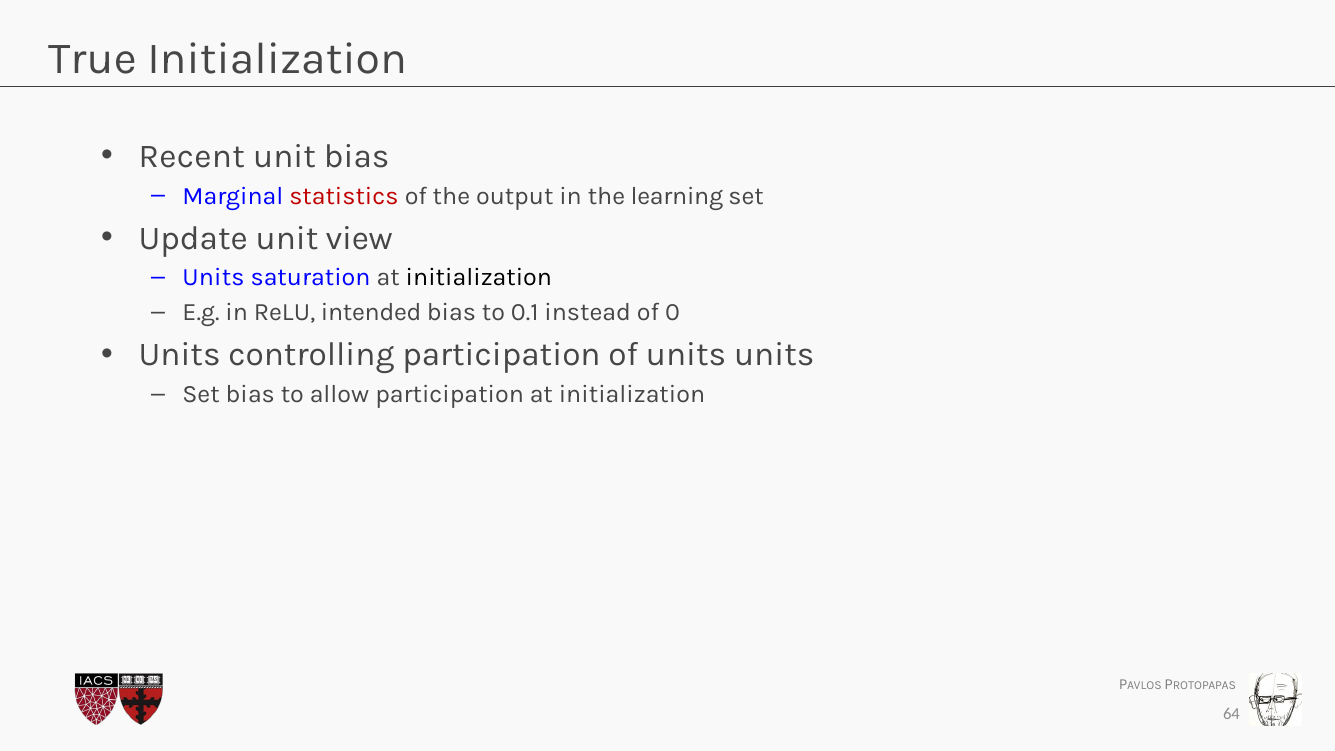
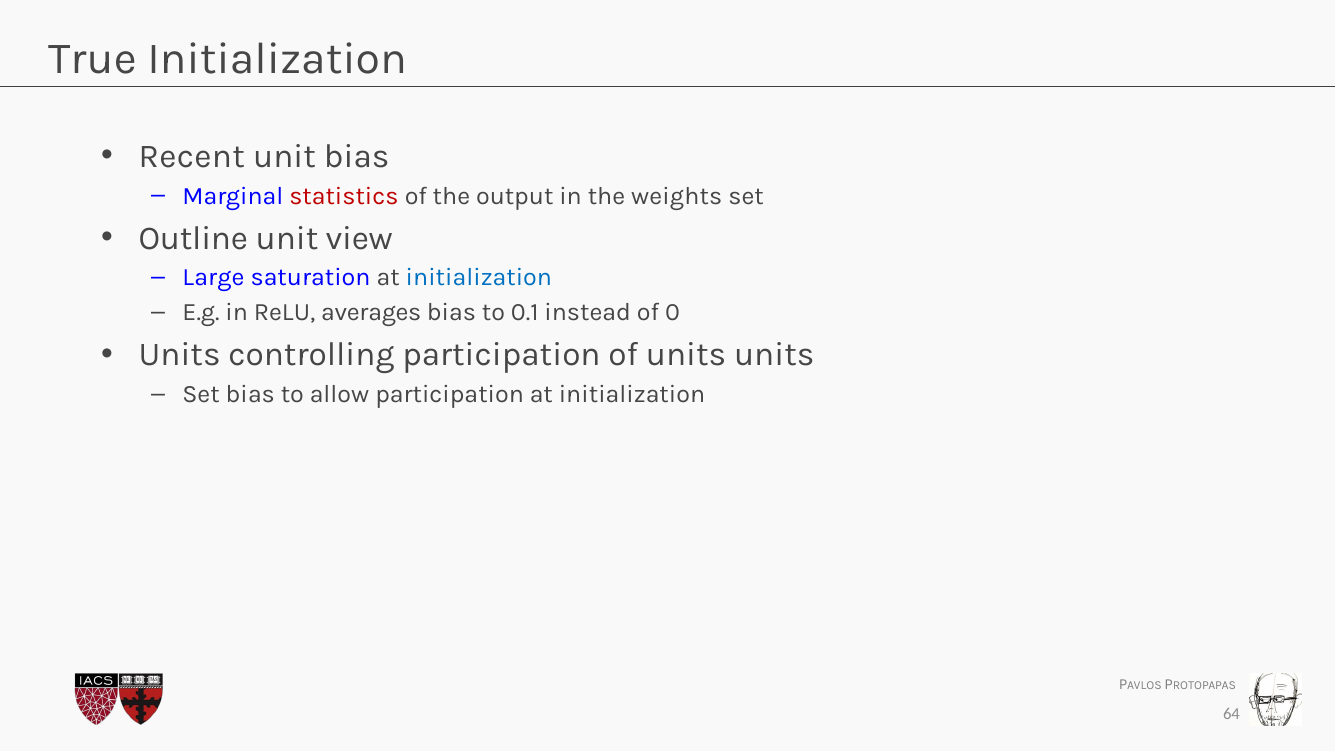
learning: learning -> weights (677, 196)
Update: Update -> Outline (193, 238)
Units: Units -> Large (213, 277)
initialization colour: black -> blue (479, 277)
intended: intended -> averages (371, 313)
